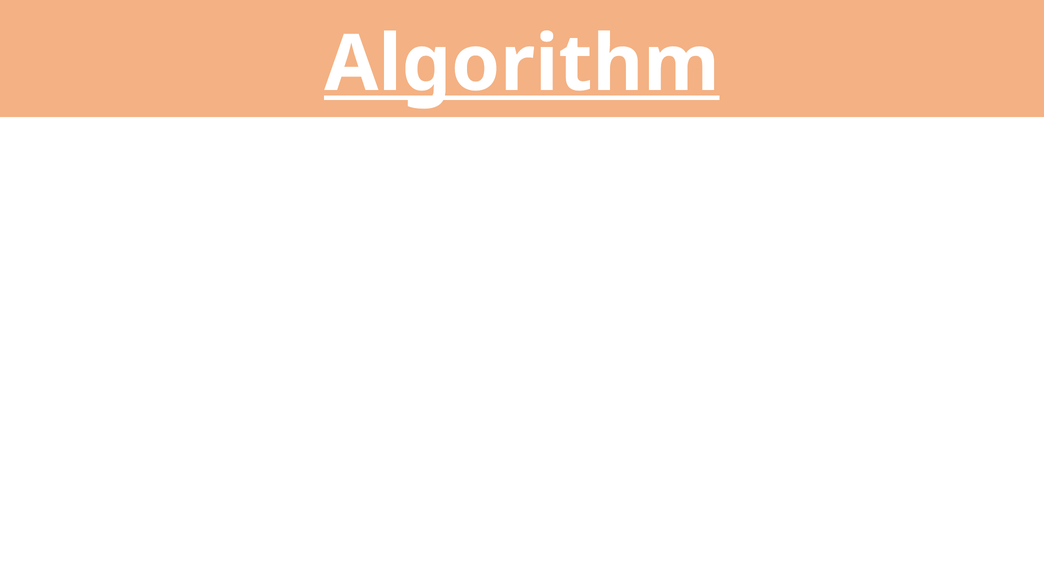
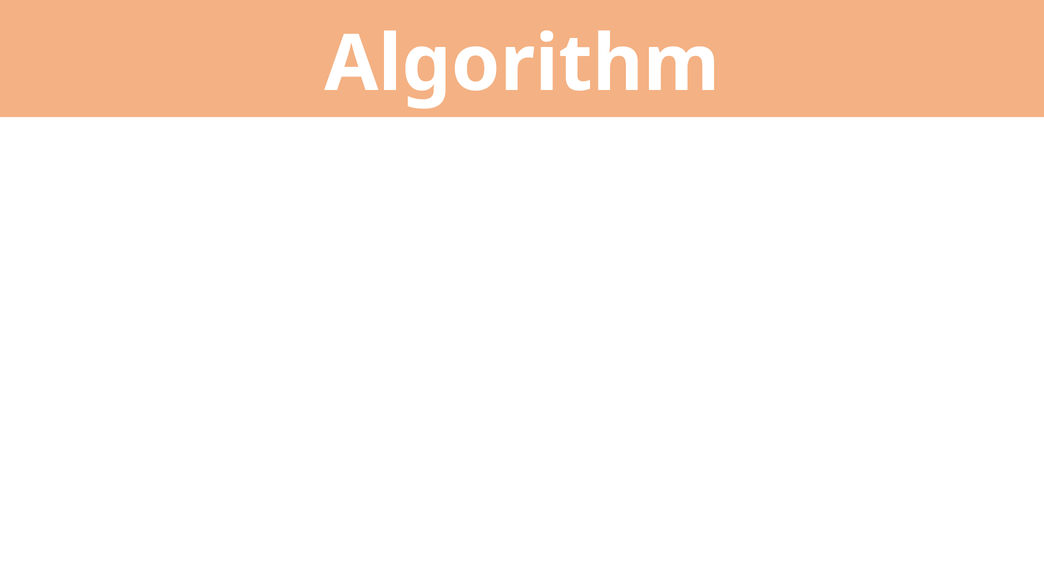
Algorithm underline: present -> none (522, 64)
